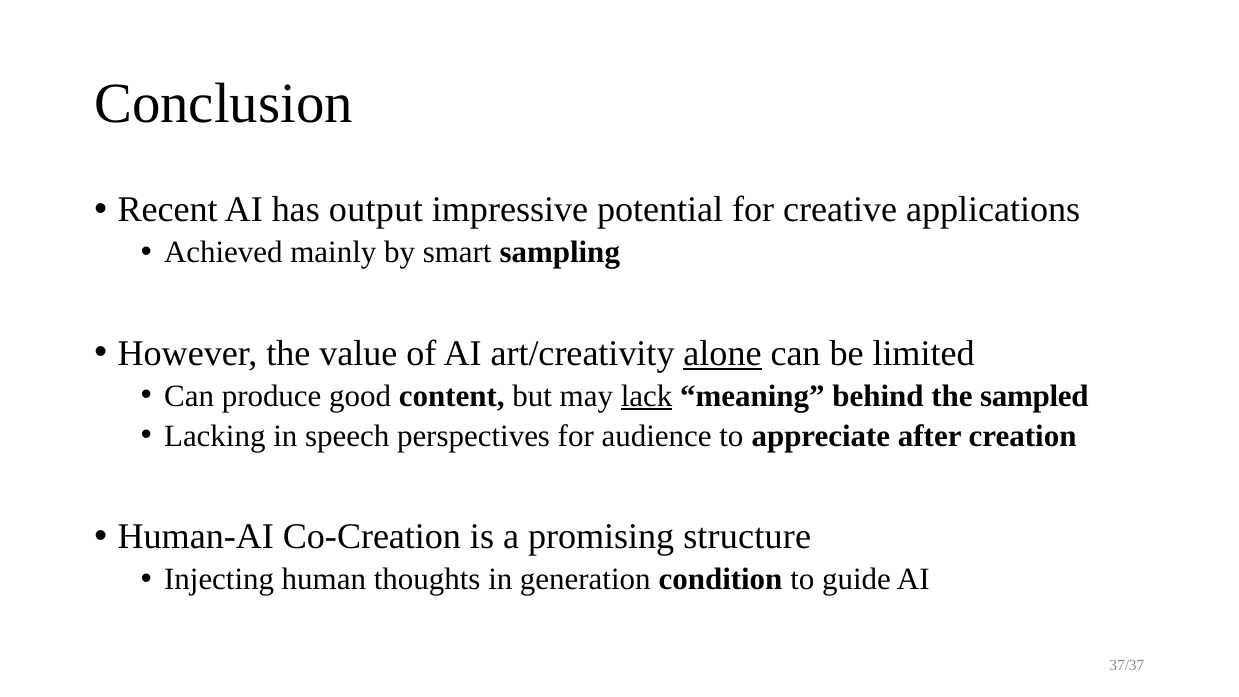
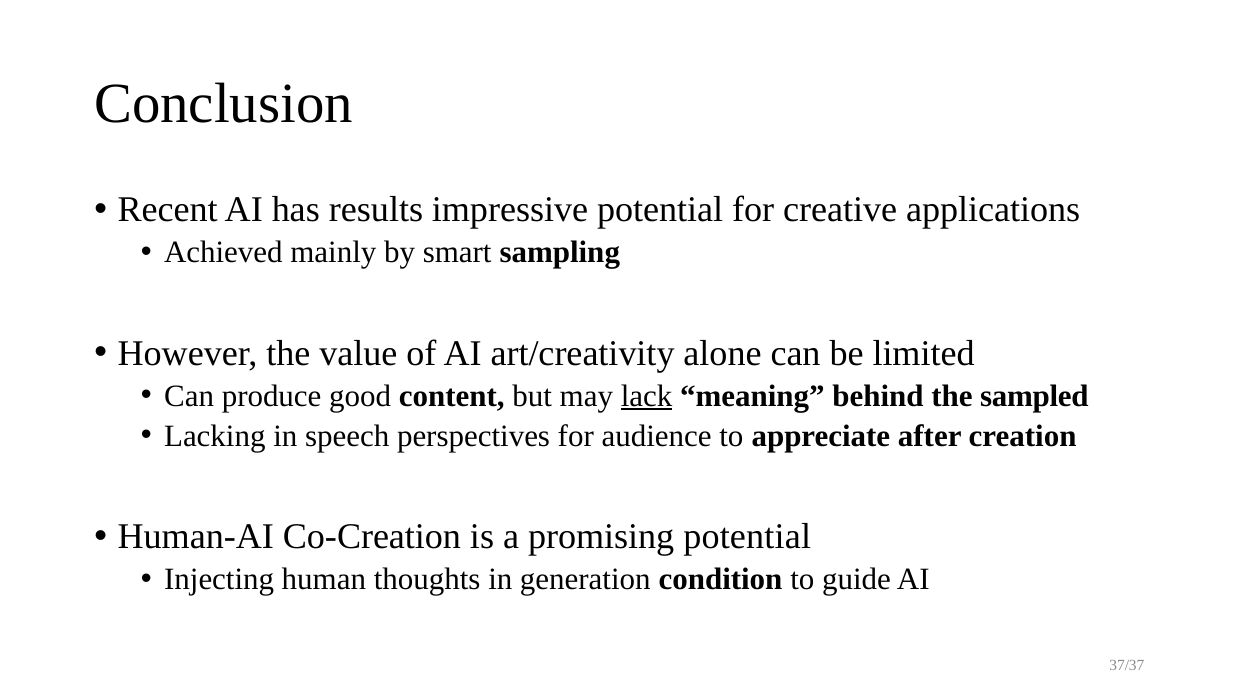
output: output -> results (376, 209)
alone underline: present -> none (723, 353)
promising structure: structure -> potential (747, 537)
